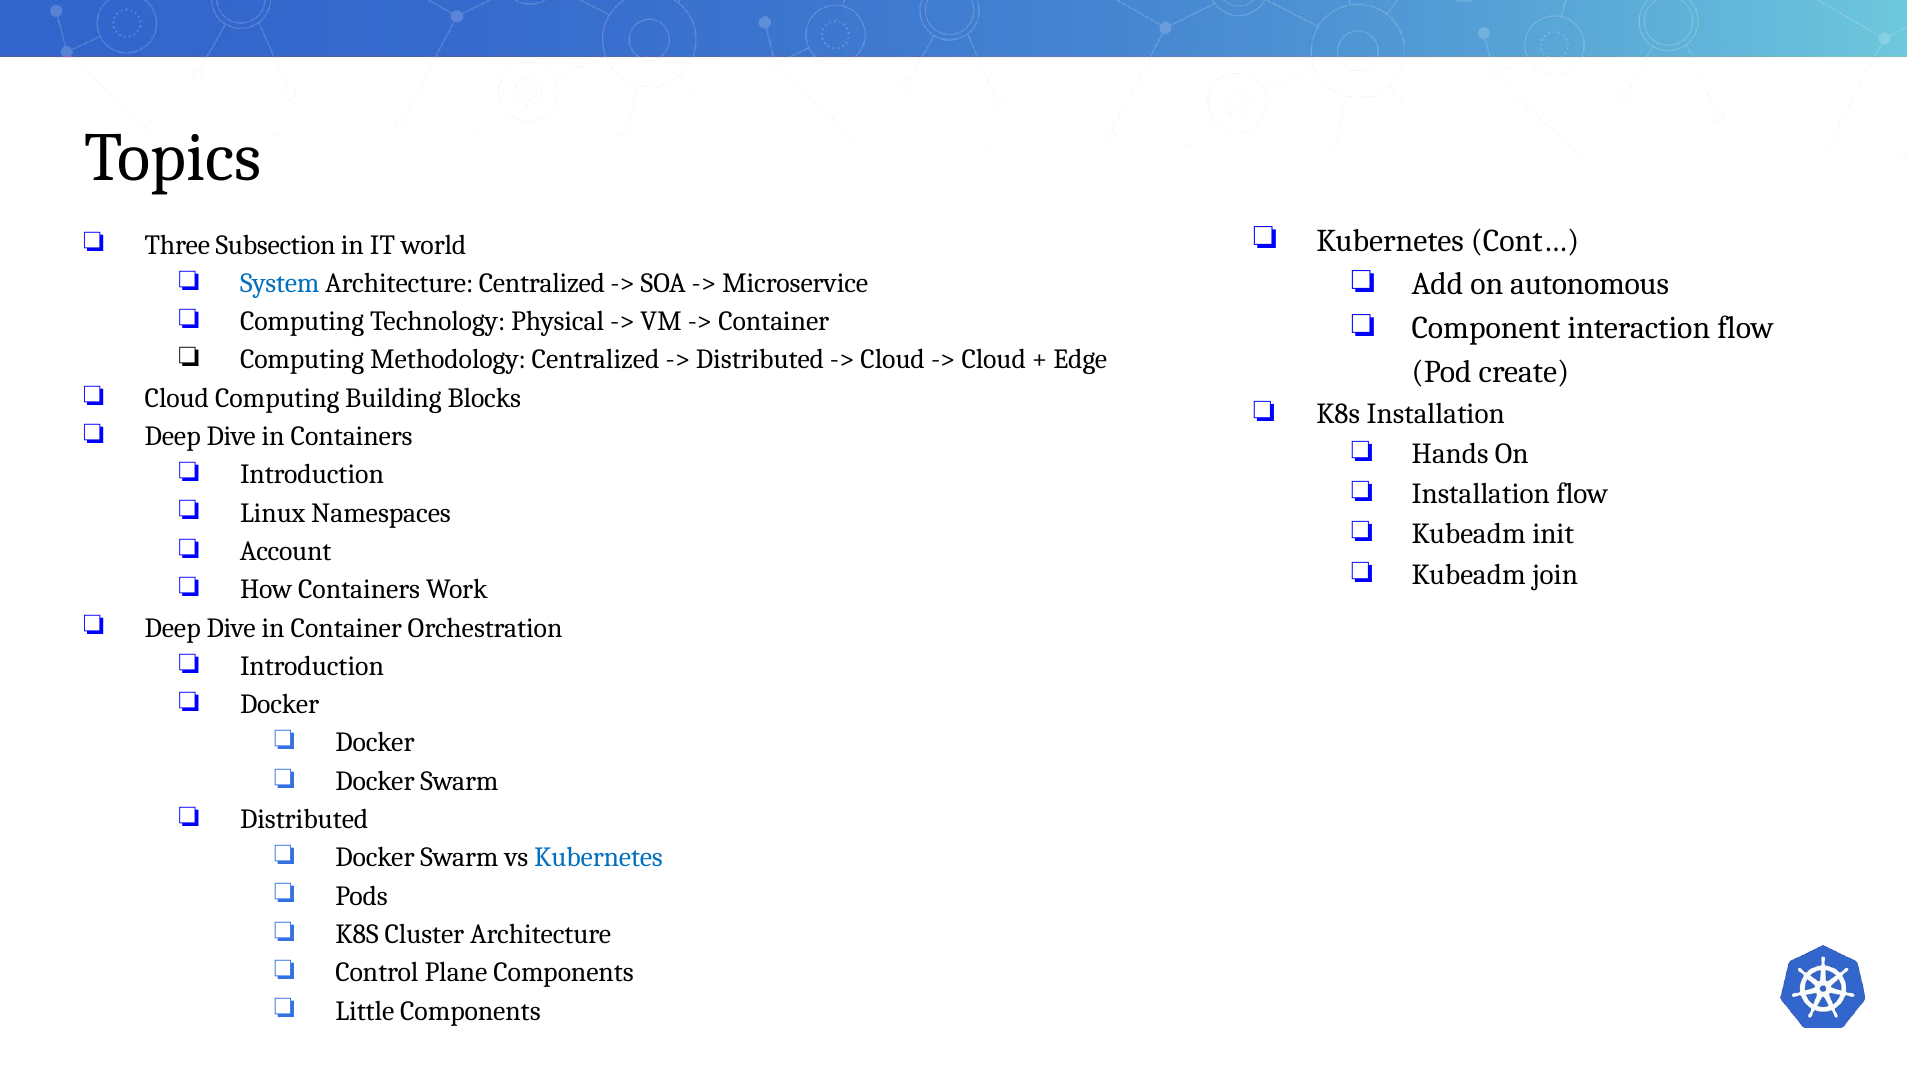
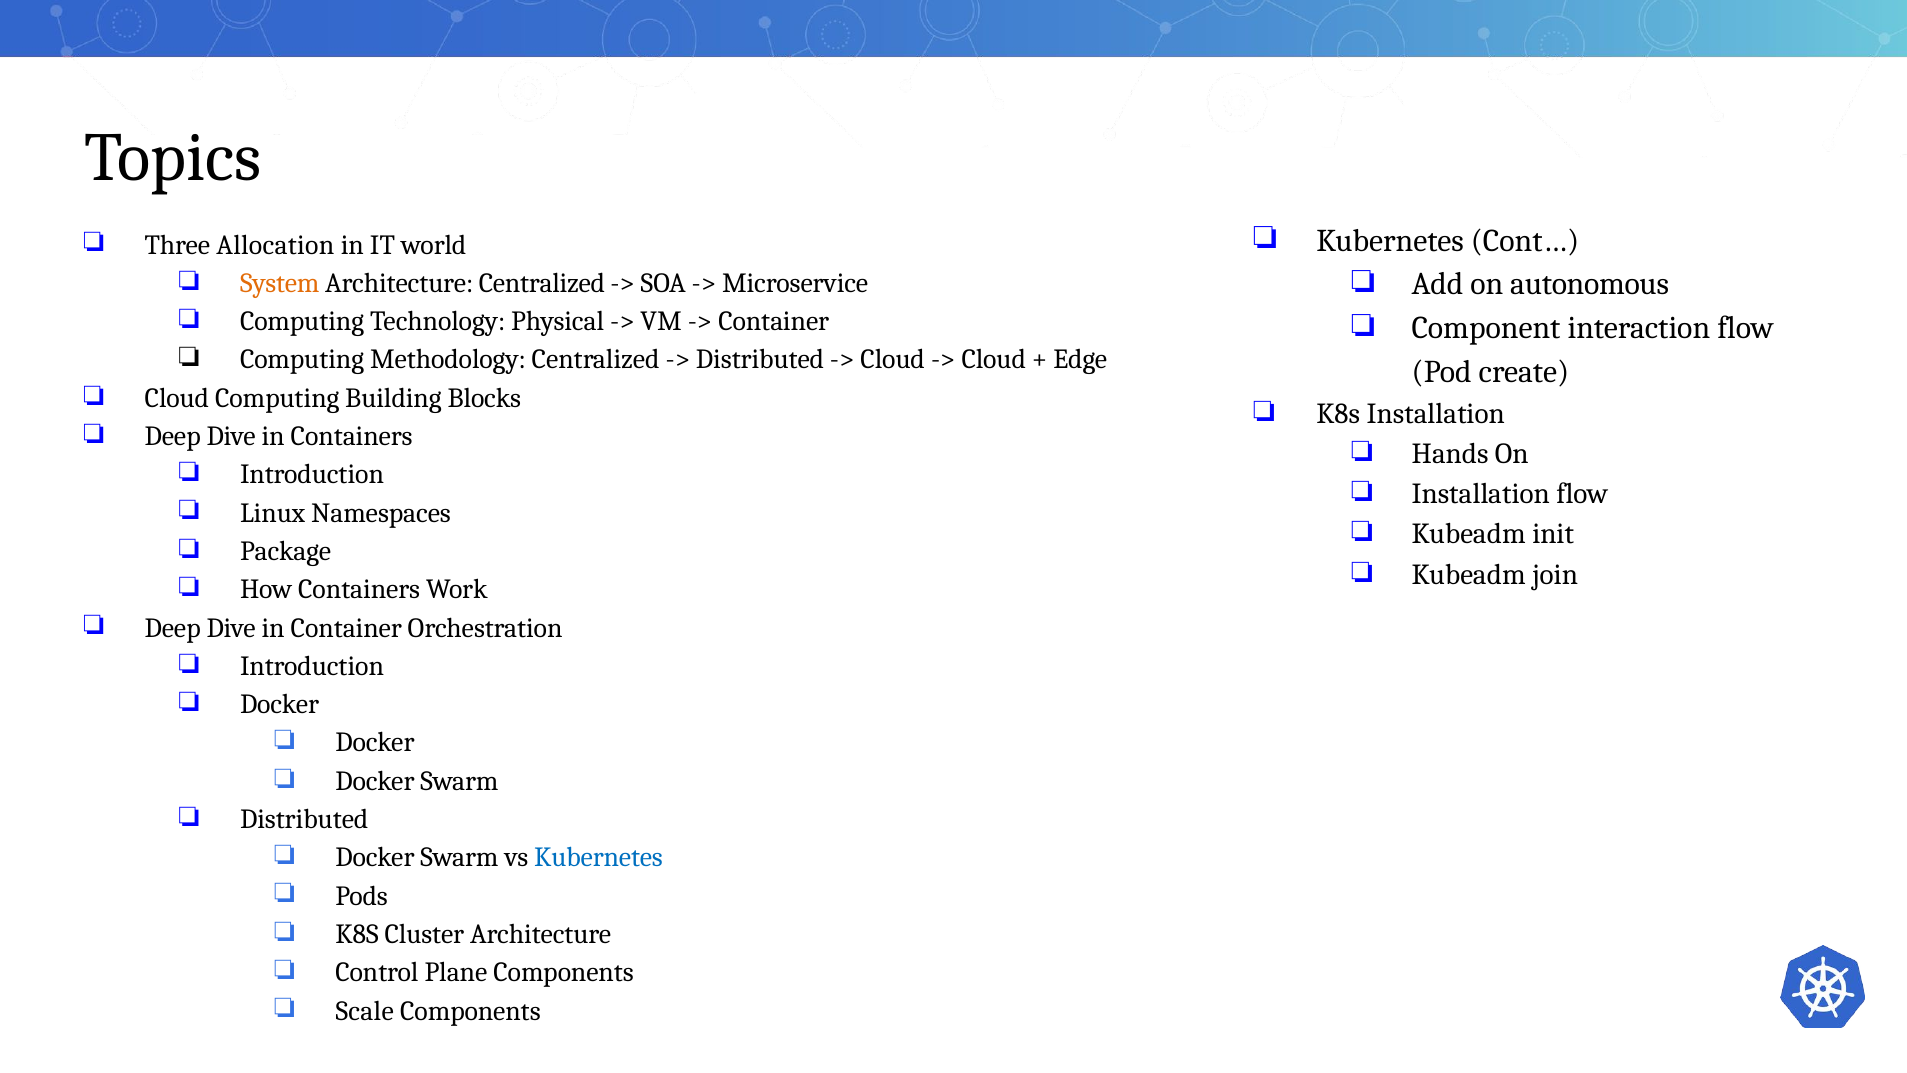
Subsection: Subsection -> Allocation (275, 245)
System colour: blue -> orange (280, 283)
Account: Account -> Package (286, 551)
Little: Little -> Scale (365, 1011)
